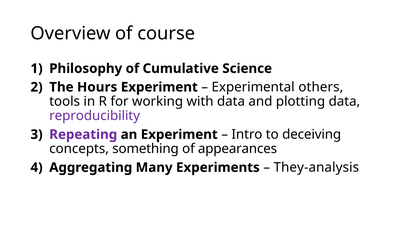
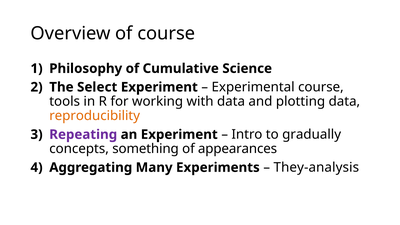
Hours: Hours -> Select (97, 87)
Experimental others: others -> course (321, 87)
reproducibility colour: purple -> orange (95, 116)
deceiving: deceiving -> gradually (312, 134)
